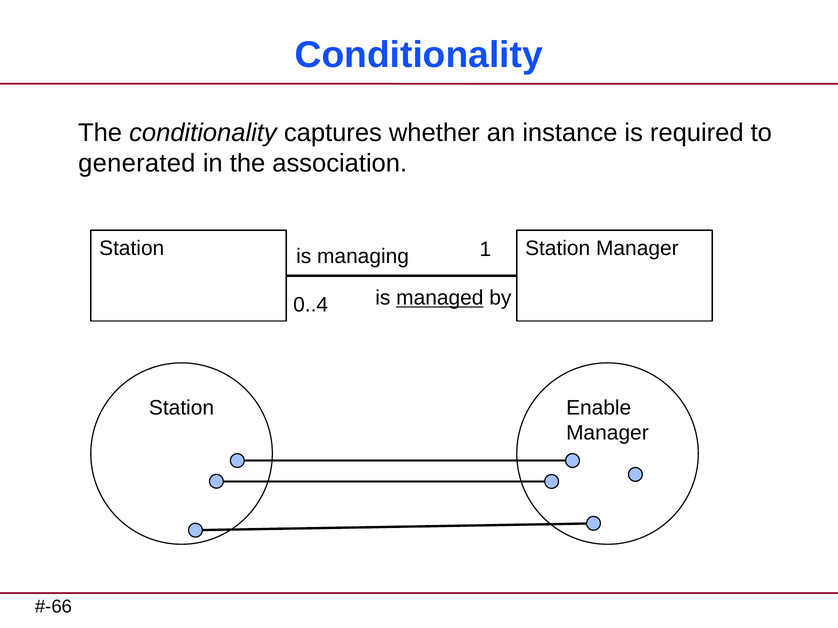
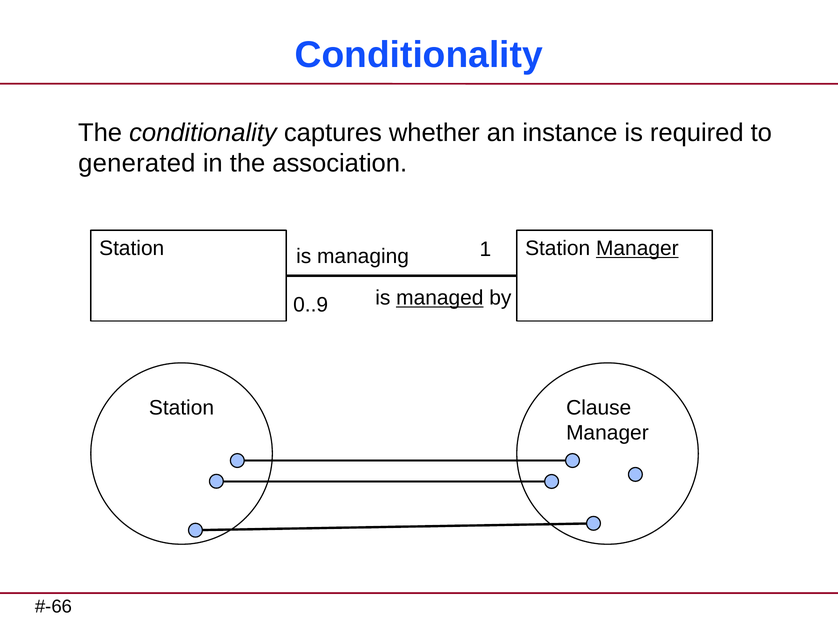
Manager underline: none -> present (637, 249)
0..4: 0..4 -> 0..9 (311, 305)
Enable: Enable -> Clause (599, 408)
